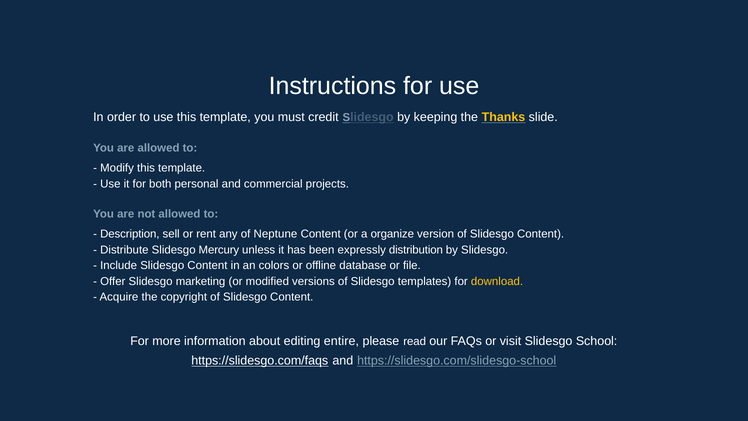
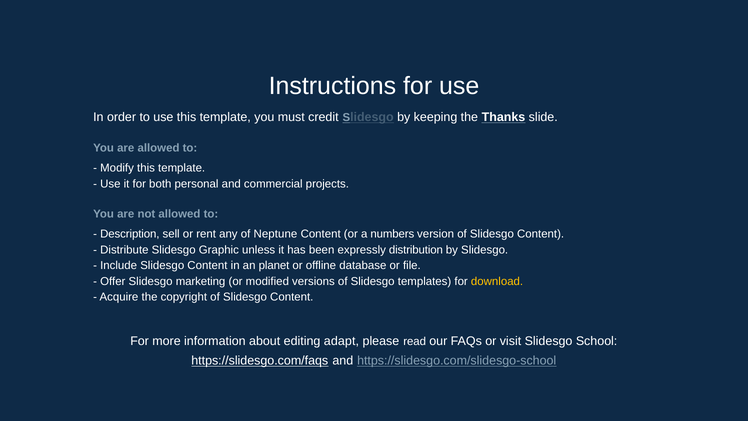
Thanks colour: yellow -> white (503, 117)
organize: organize -> numbers (392, 234)
Mercury: Mercury -> Graphic (219, 250)
colors: colors -> planet (274, 265)
entire: entire -> adapt (341, 341)
